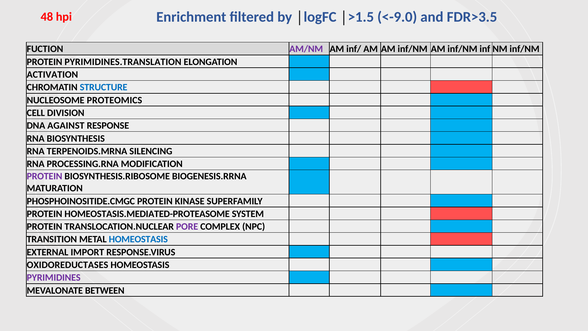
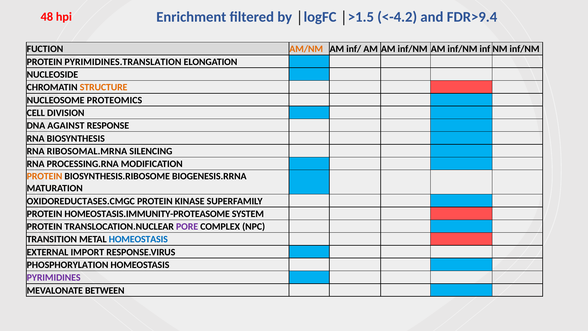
<-9.0: <-9.0 -> <-4.2 (397, 17)
FDR>3.5: FDR>3.5 -> FDR>9.4 (472, 17)
AM/NM colour: purple -> orange (306, 49)
ACTIVATION: ACTIVATION -> NUCLEOSIDE (52, 75)
STRUCTURE colour: blue -> orange (104, 87)
TERPENOIDS.MRNA: TERPENOIDS.MRNA -> RIBOSOMAL.MRNA (87, 151)
PROTEIN colour: purple -> orange (45, 176)
PHOSPHOINOSITIDE.CMGC: PHOSPHOINOSITIDE.CMGC -> OXIDOREDUCTASES.CMGC (81, 201)
HOMEOSTASIS.MEDIATED-PROTEASOME: HOMEOSTASIS.MEDIATED-PROTEASOME -> HOMEOSTASIS.IMMUNITY-PROTEASOME (147, 214)
OXIDOREDUCTASES: OXIDOREDUCTASES -> PHOSPHORYLATION (68, 265)
